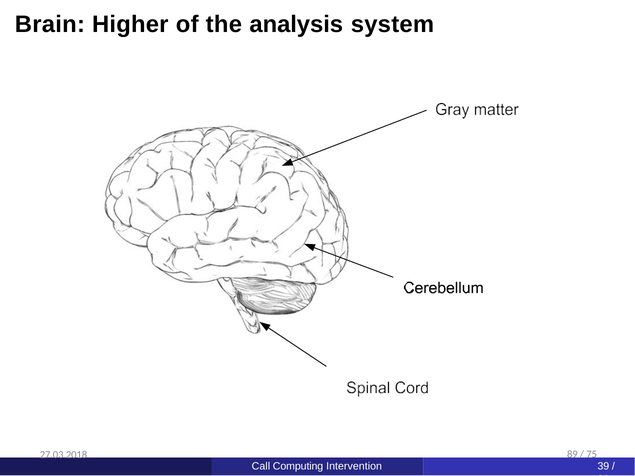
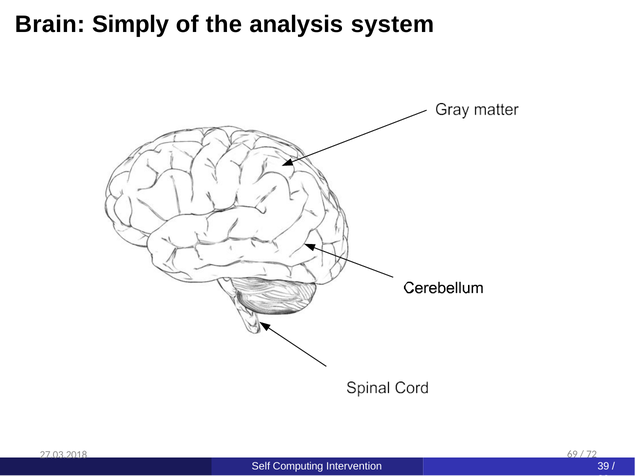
Higher: Higher -> Simply (131, 25)
89: 89 -> 69 (572, 455)
75: 75 -> 72 (592, 455)
Call: Call -> Self (261, 467)
